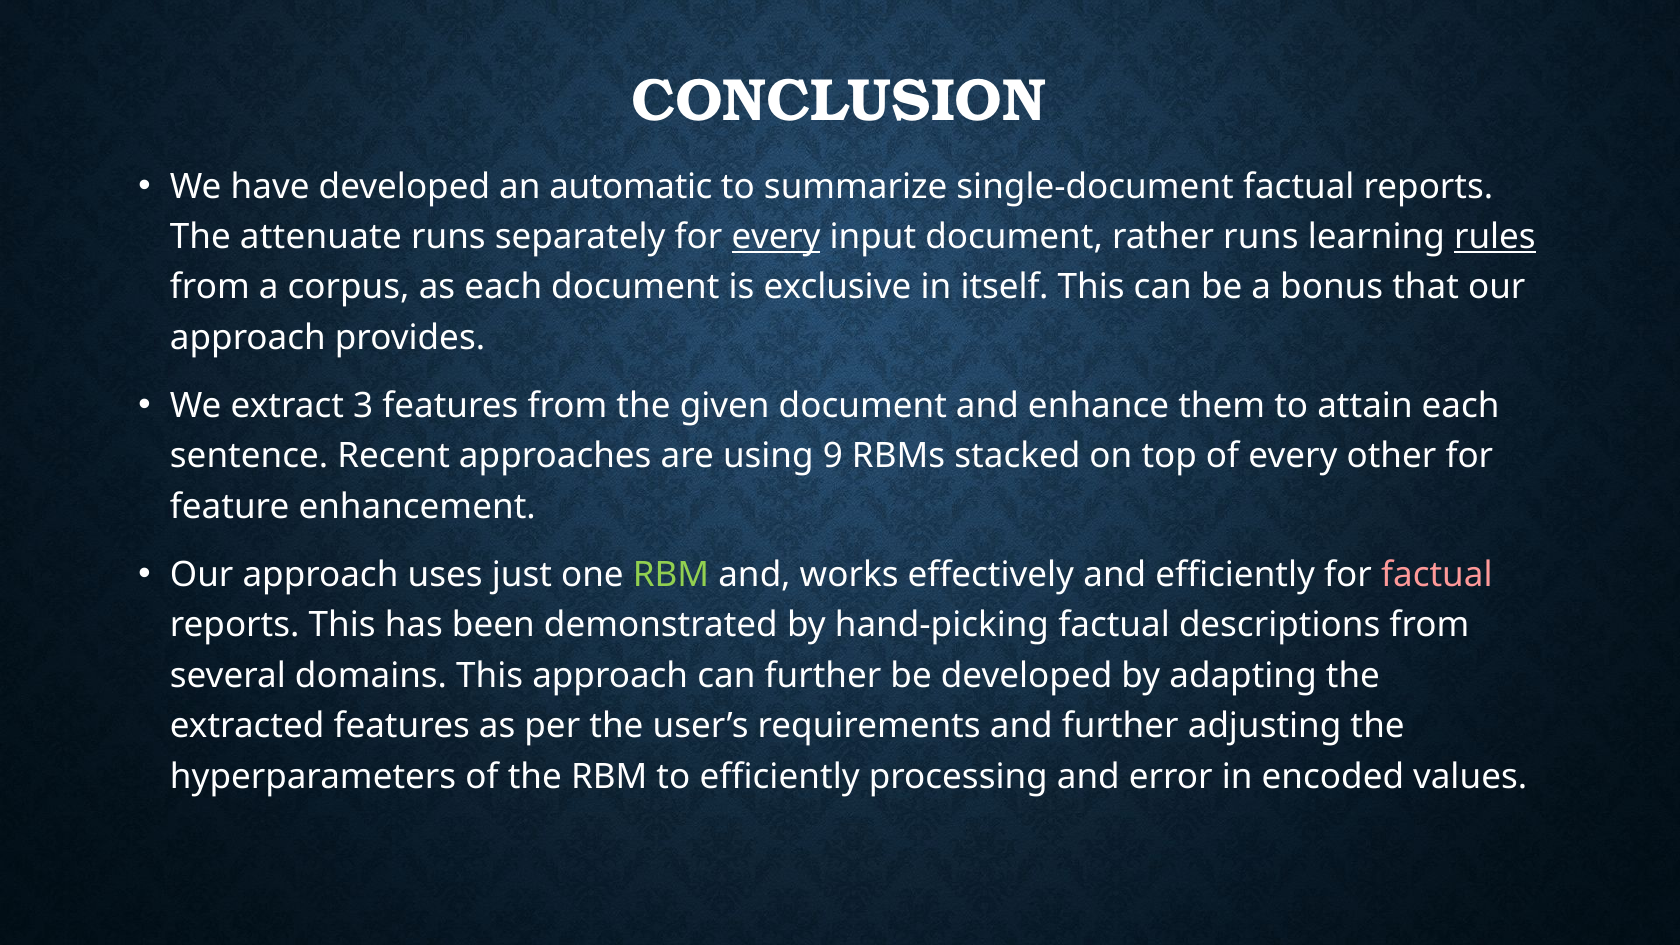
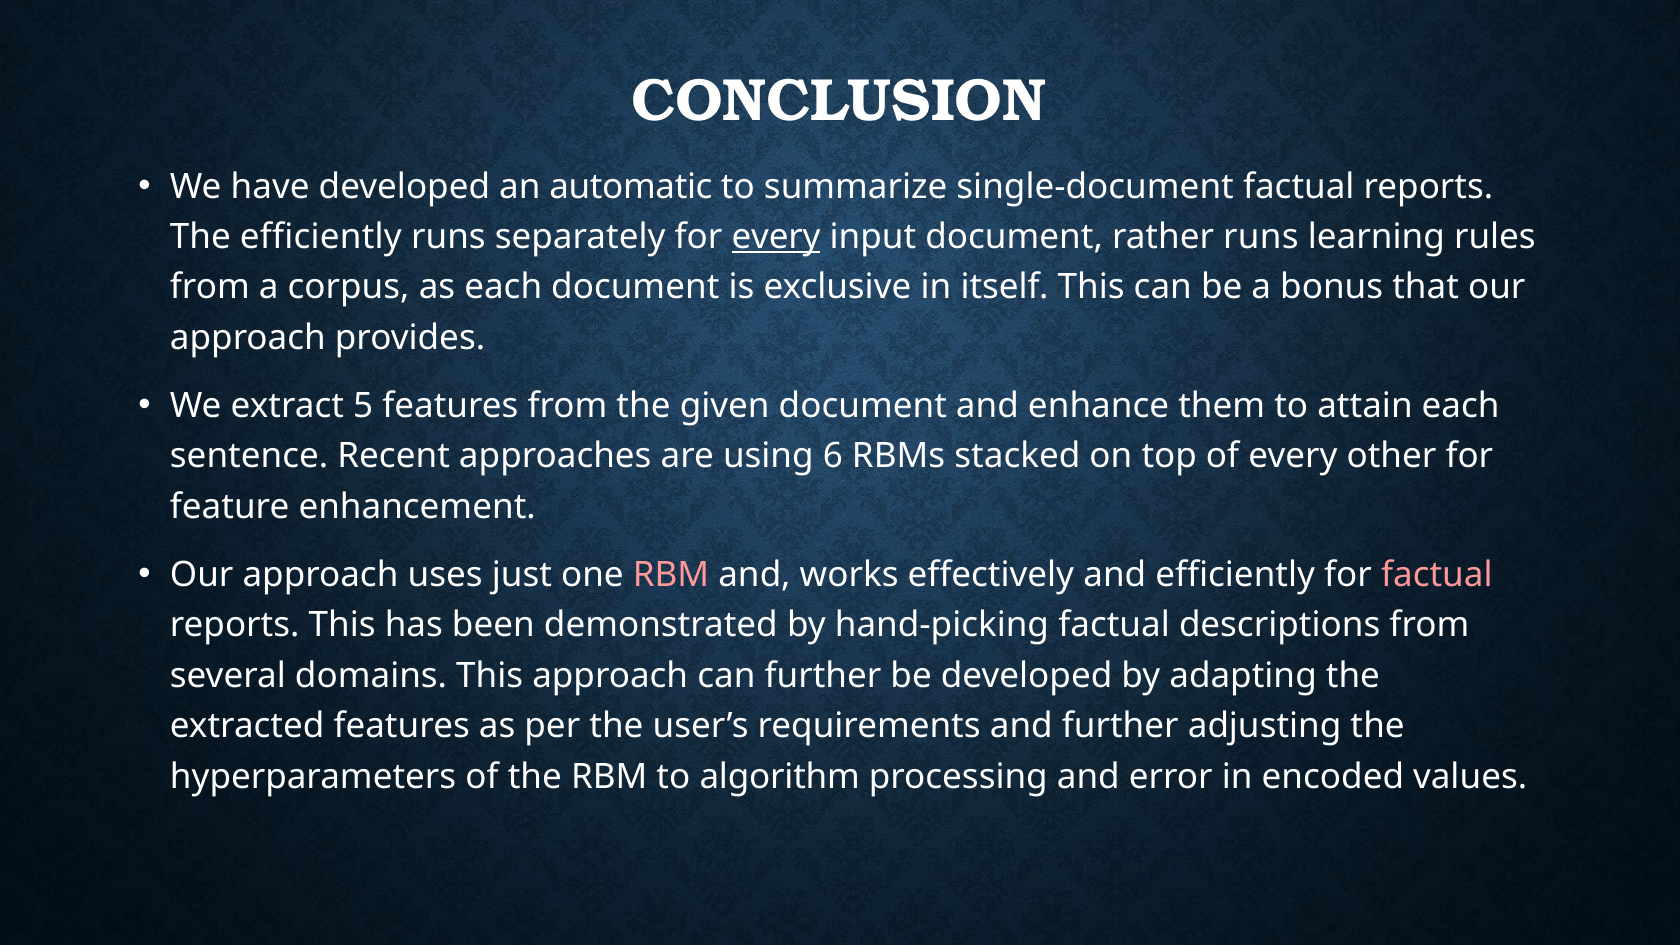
The attenuate: attenuate -> efficiently (321, 237)
rules underline: present -> none (1495, 237)
3: 3 -> 5 (363, 406)
9: 9 -> 6 (833, 456)
RBM colour: light green -> pink (671, 575)
to efficiently: efficiently -> algorithm (780, 776)
